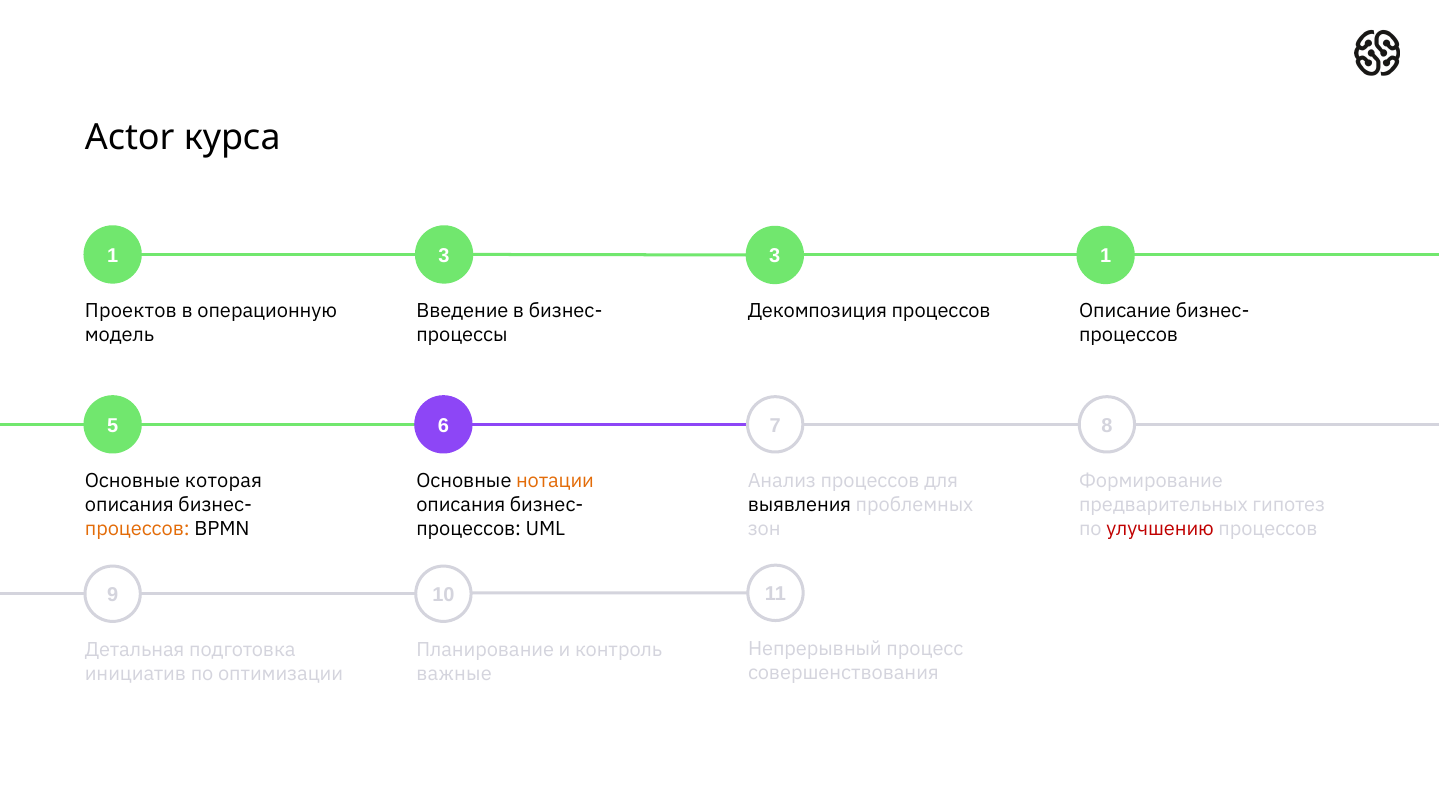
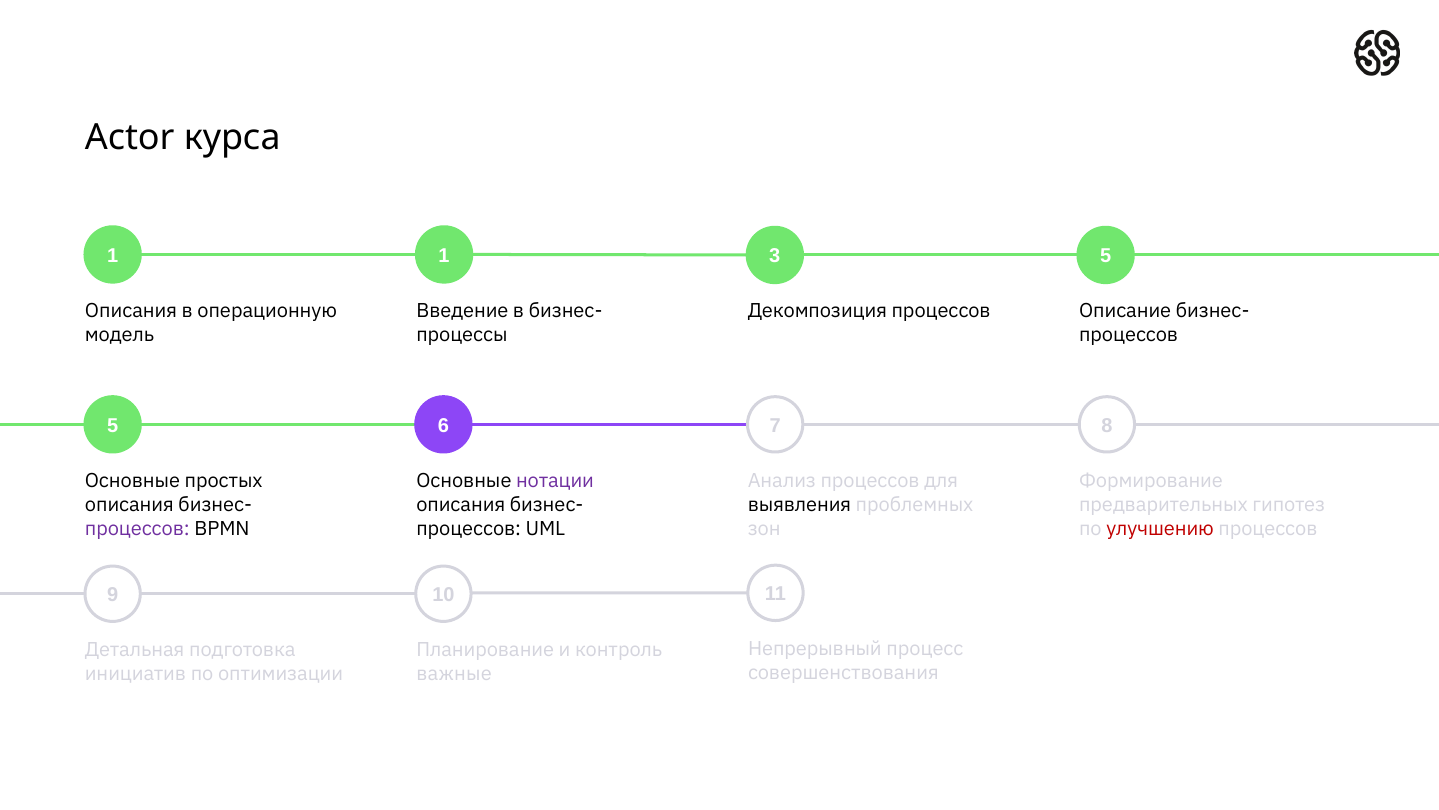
1 3: 3 -> 1 (444, 256)
3 1: 1 -> 5 (1106, 256)
Проектов: Проектов -> Описания (131, 311)
которая: которая -> простых (224, 480)
нотации colour: orange -> purple (555, 480)
процессов colour: orange -> purple (137, 528)
